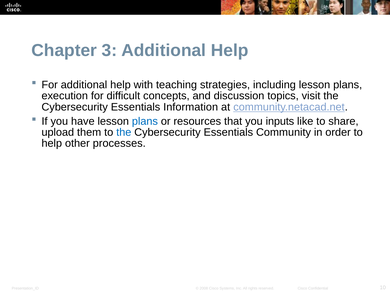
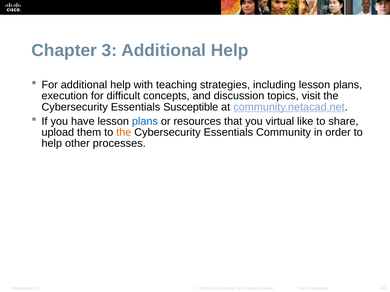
Information: Information -> Susceptible (191, 107)
inputs: inputs -> virtual (280, 121)
the colour: blue -> orange (124, 132)
